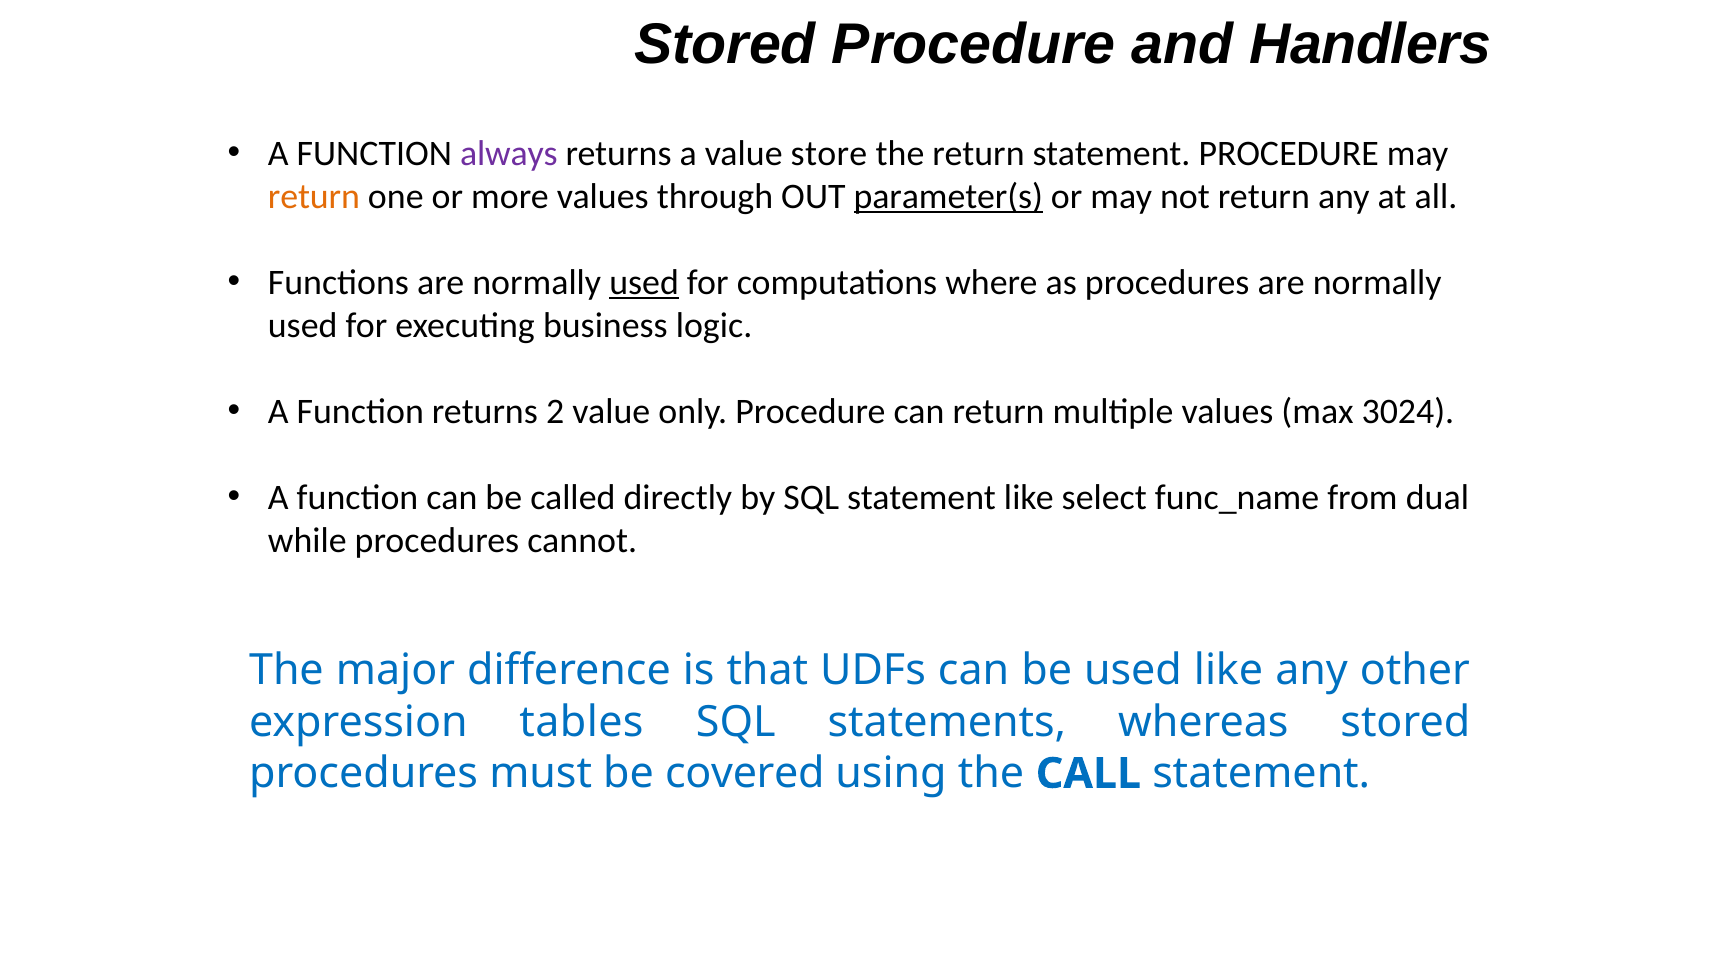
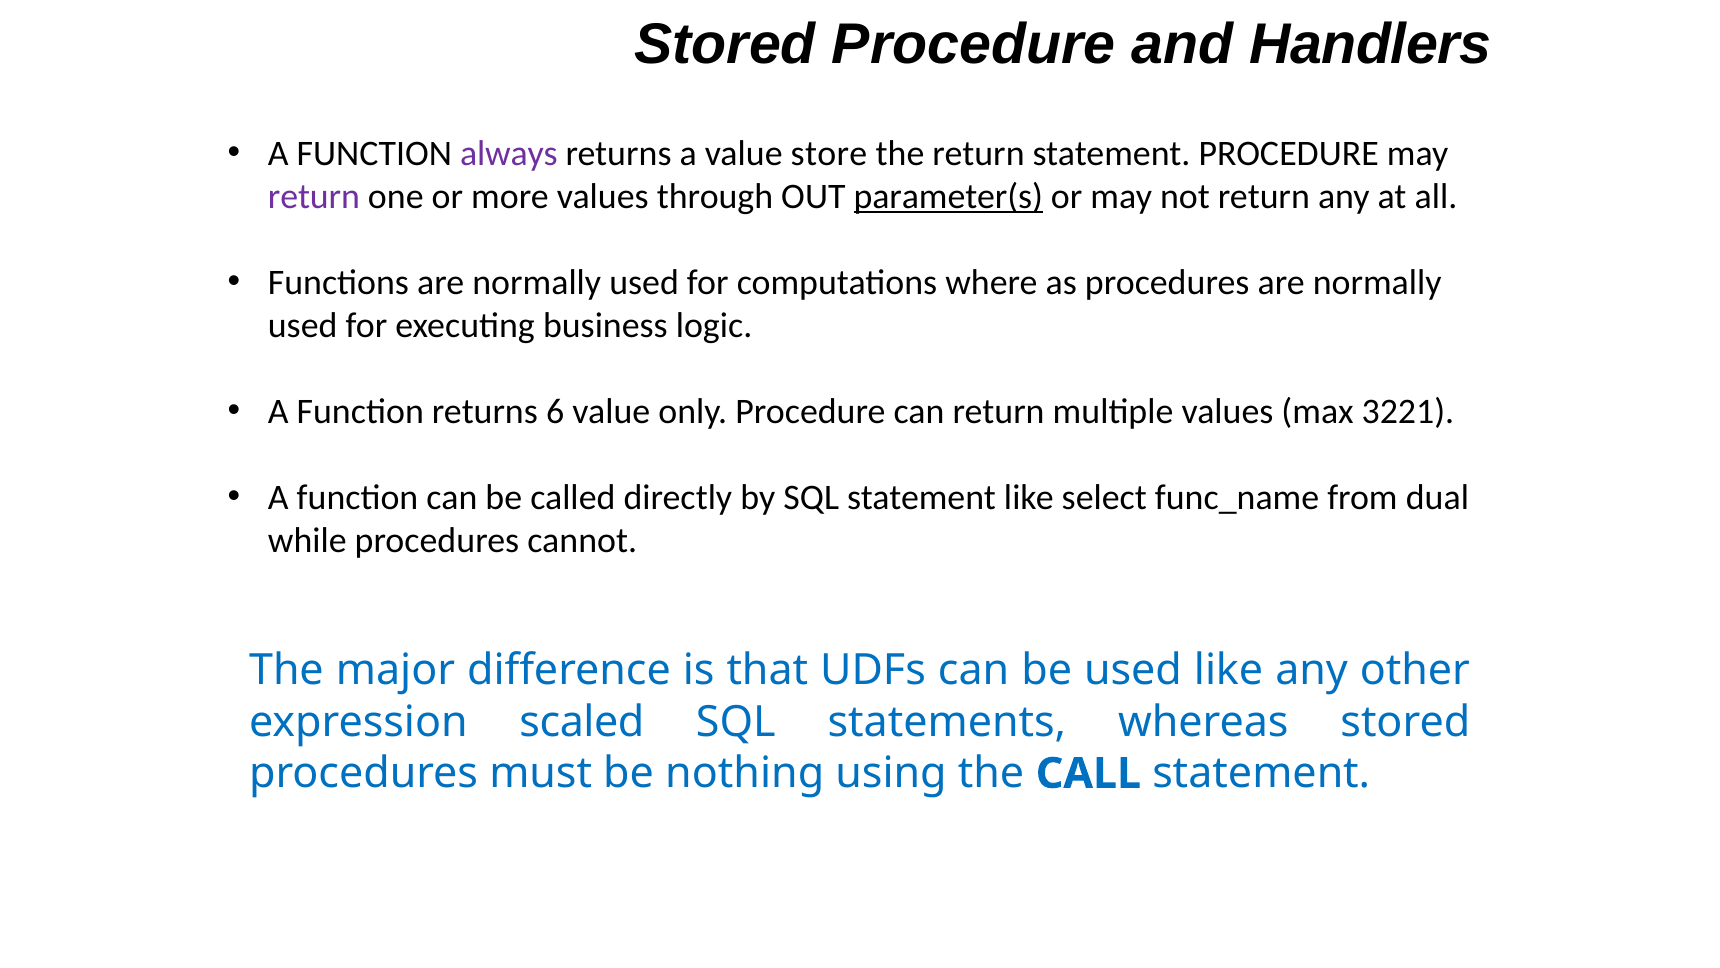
return colour: orange -> purple (314, 196)
used underline: present -> none (644, 282)
2: 2 -> 6 (555, 411)
3024: 3024 -> 3221 (1408, 411)
tables: tables -> scaled (582, 722)
covered: covered -> nothing (745, 773)
